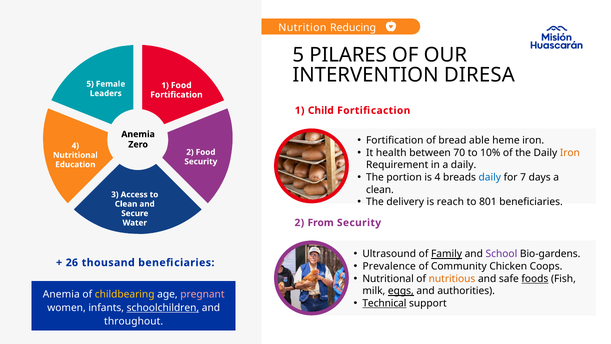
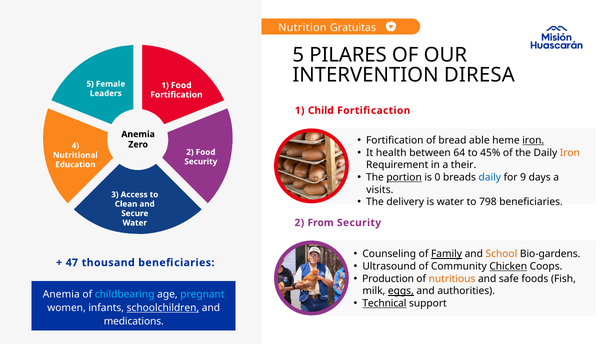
Reducing: Reducing -> Gratuitas (353, 28)
iron underline: none -> present (533, 140)
70: 70 -> 64 (459, 153)
10%: 10% -> 45% (490, 153)
a daily: daily -> their (464, 165)
portion underline: none -> present (404, 177)
is 4: 4 -> 0 (438, 177)
7: 7 -> 9 (523, 177)
clean: clean -> visits (380, 190)
is reach: reach -> water (450, 202)
801: 801 -> 798 (488, 202)
Ultrasound: Ultrasound -> Counseling (389, 254)
School colour: purple -> orange (501, 254)
26: 26 -> 47 (72, 262)
Prevalence: Prevalence -> Ultrasound (389, 266)
Chicken underline: none -> present (508, 266)
Nutritional: Nutritional -> Production (388, 279)
foods underline: present -> none (535, 279)
childbearing colour: yellow -> light blue (125, 294)
pregnant colour: pink -> light blue (202, 294)
throughout: throughout -> medications (134, 321)
